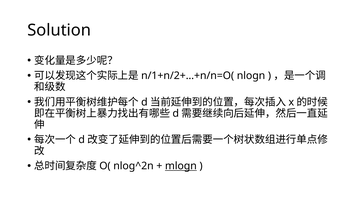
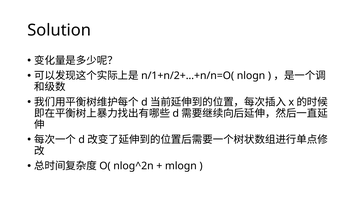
mlogn underline: present -> none (181, 166)
